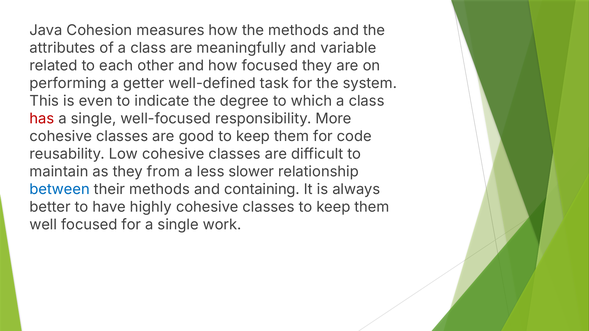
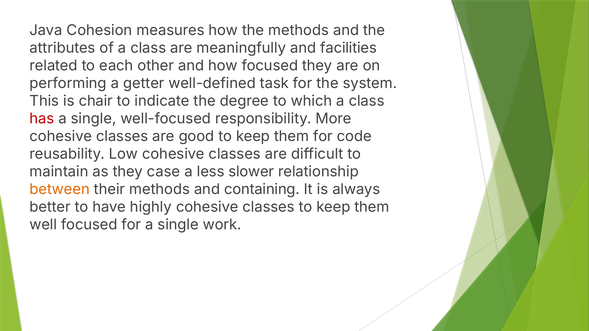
variable: variable -> facilities (349, 48)
even: even -> chair (96, 101)
from: from -> case (164, 172)
between colour: blue -> orange (60, 189)
